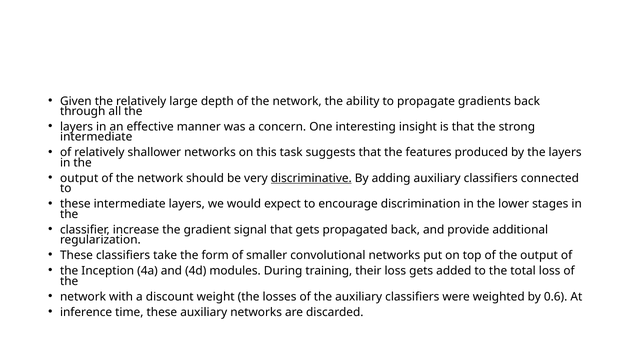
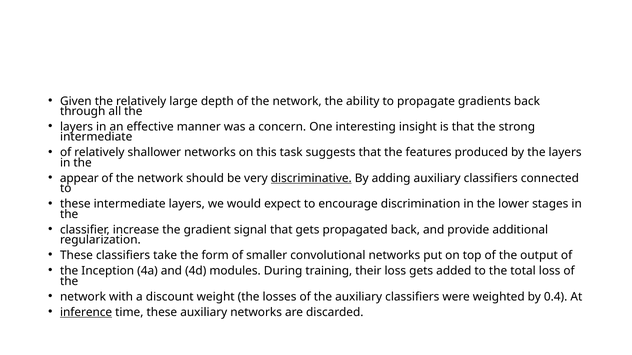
output: output -> appear (79, 179)
0.6: 0.6 -> 0.4 (556, 297)
inference underline: none -> present (86, 313)
